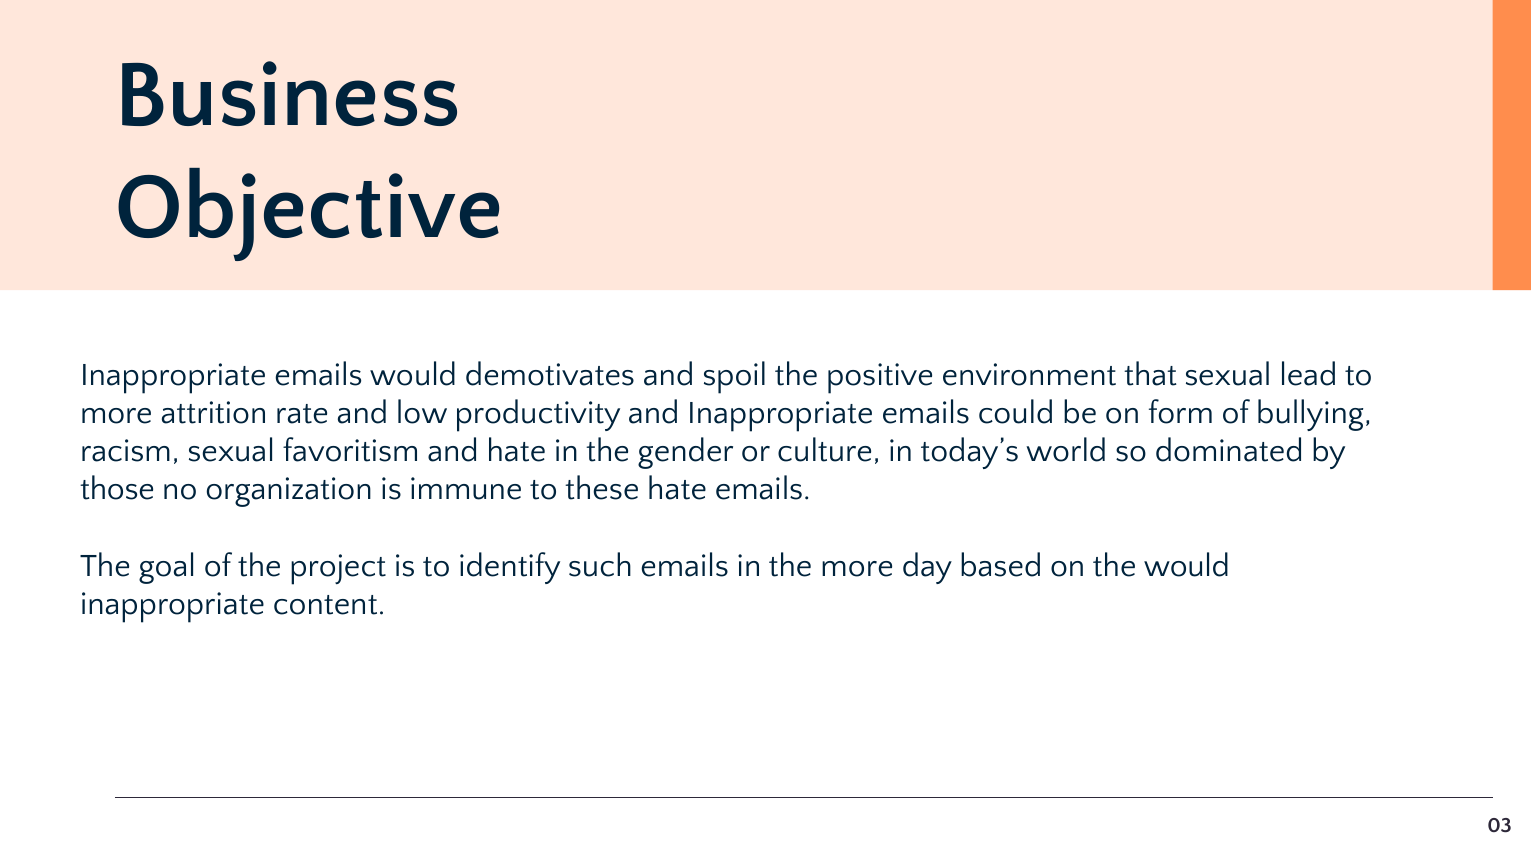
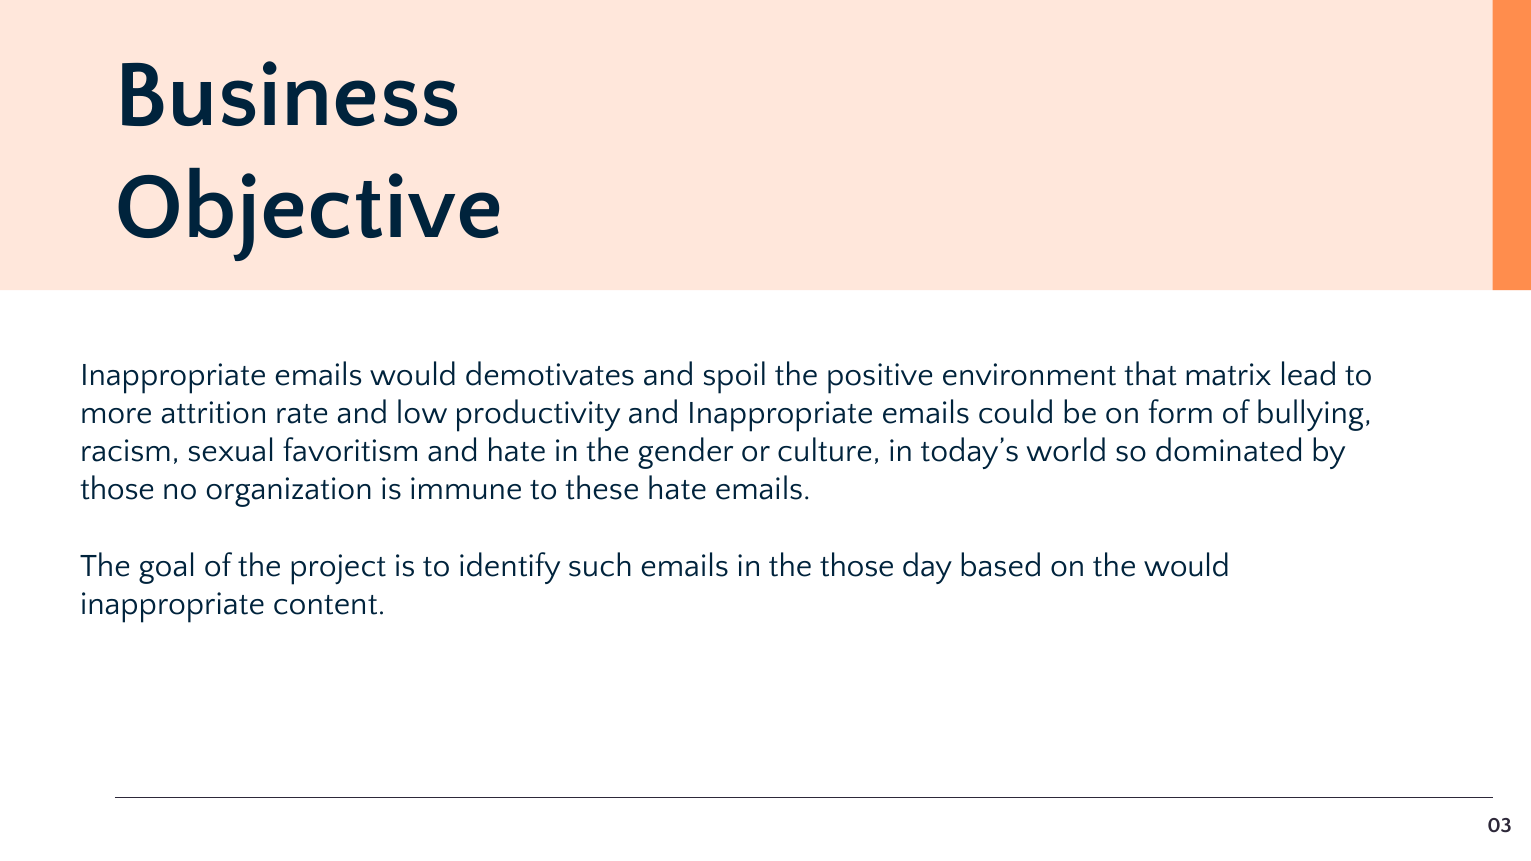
that sexual: sexual -> matrix (1228, 375)
the more: more -> those (857, 566)
